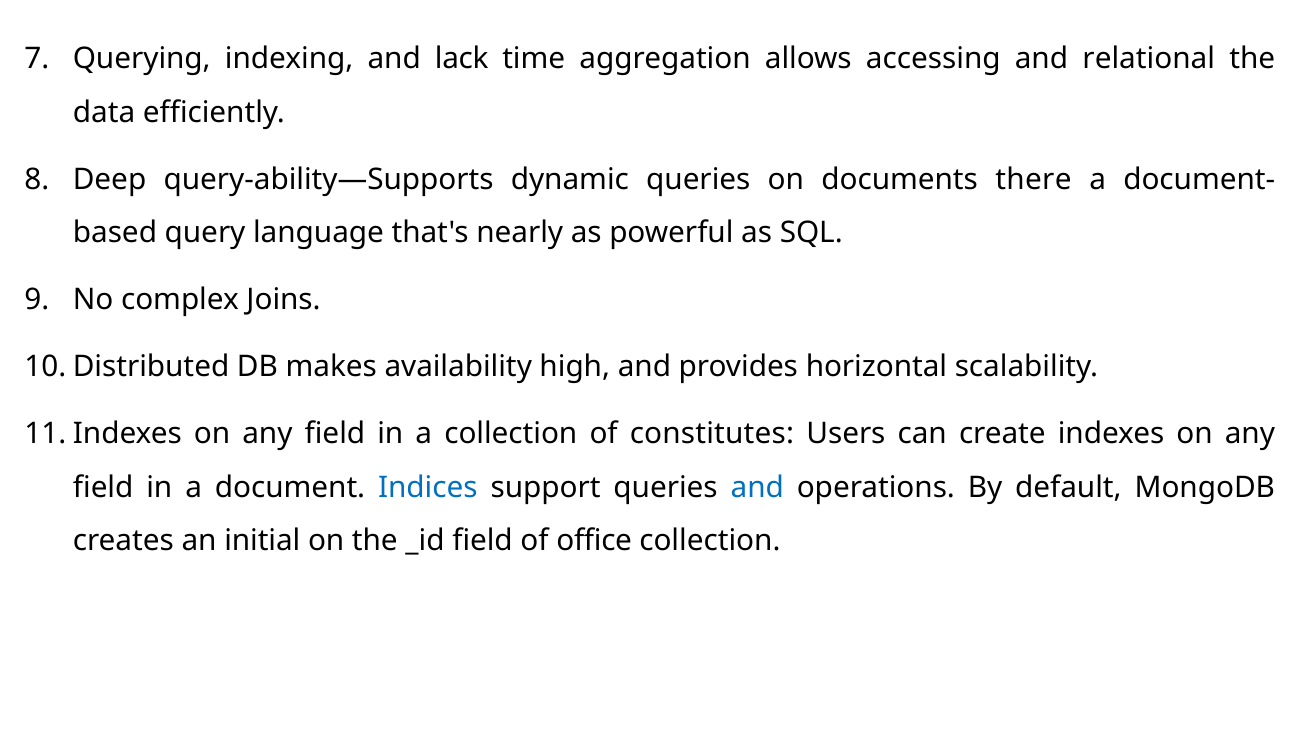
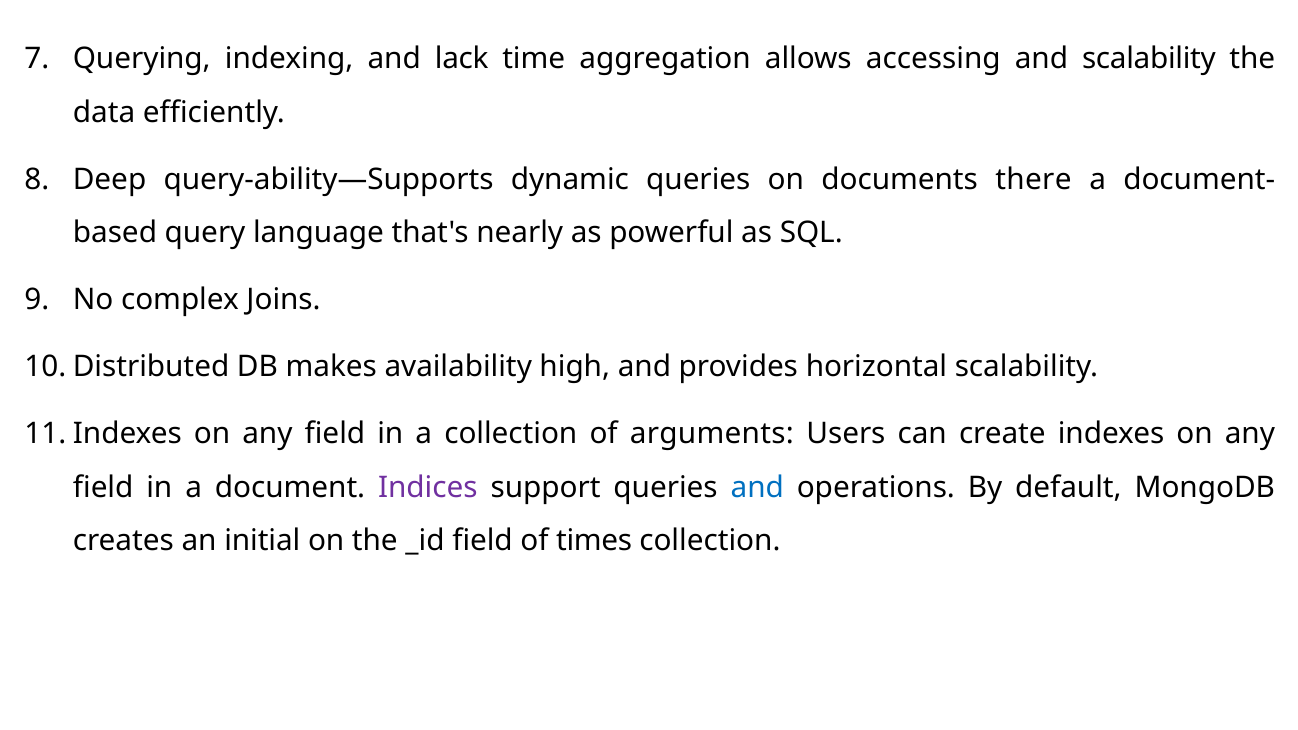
and relational: relational -> scalability (1149, 59)
constitutes: constitutes -> arguments (712, 434)
Indices colour: blue -> purple (428, 487)
office: office -> times (594, 541)
